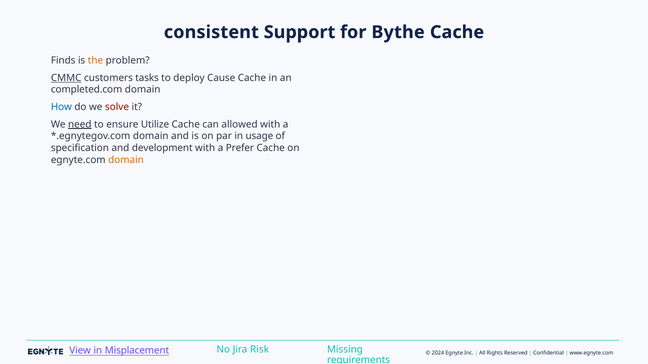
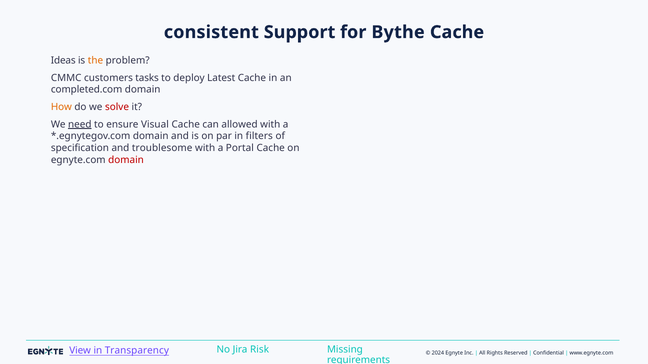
Finds: Finds -> Ideas (63, 61)
CMMC underline: present -> none (66, 78)
Cause: Cause -> Latest (221, 78)
How colour: blue -> orange (61, 107)
Utilize: Utilize -> Visual (155, 124)
usage: usage -> filters (259, 136)
development: development -> troublesome (162, 148)
Prefer: Prefer -> Portal (240, 148)
domain colour: orange -> red (126, 160)
Misplacement: Misplacement -> Transparency (137, 351)
